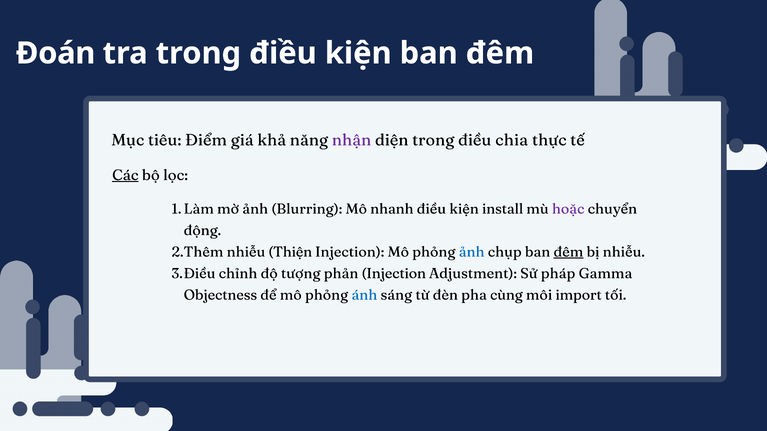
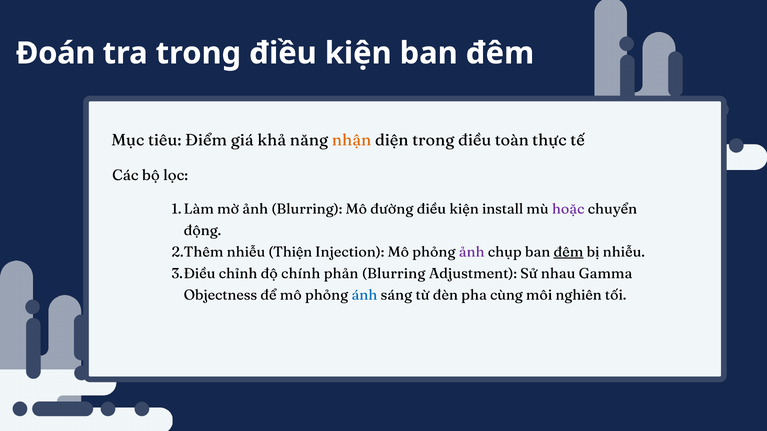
nhận colour: purple -> orange (352, 140)
chia: chia -> toàn (512, 140)
Các underline: present -> none (125, 175)
nhanh: nhanh -> đường (392, 209)
ảnh colour: blue -> purple (472, 252)
tượng: tượng -> chính (301, 274)
phản Injection: Injection -> Blurring (394, 274)
pháp: pháp -> nhau (558, 274)
import: import -> nghiên (579, 295)
